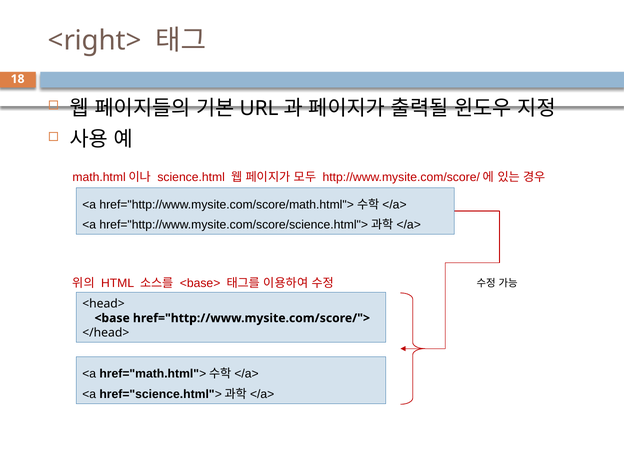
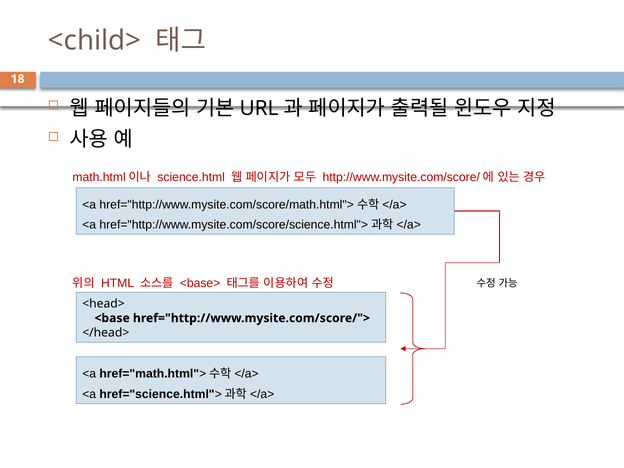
<right>: <right> -> <child> (95, 41)
